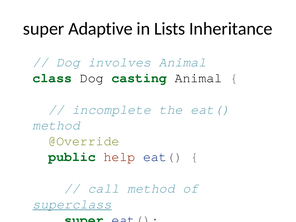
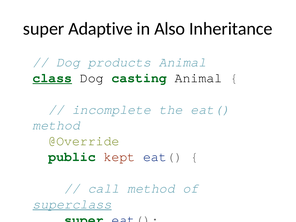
Lists: Lists -> Also (170, 29)
involves: involves -> products (119, 62)
class underline: none -> present (52, 78)
help: help -> kept (119, 157)
